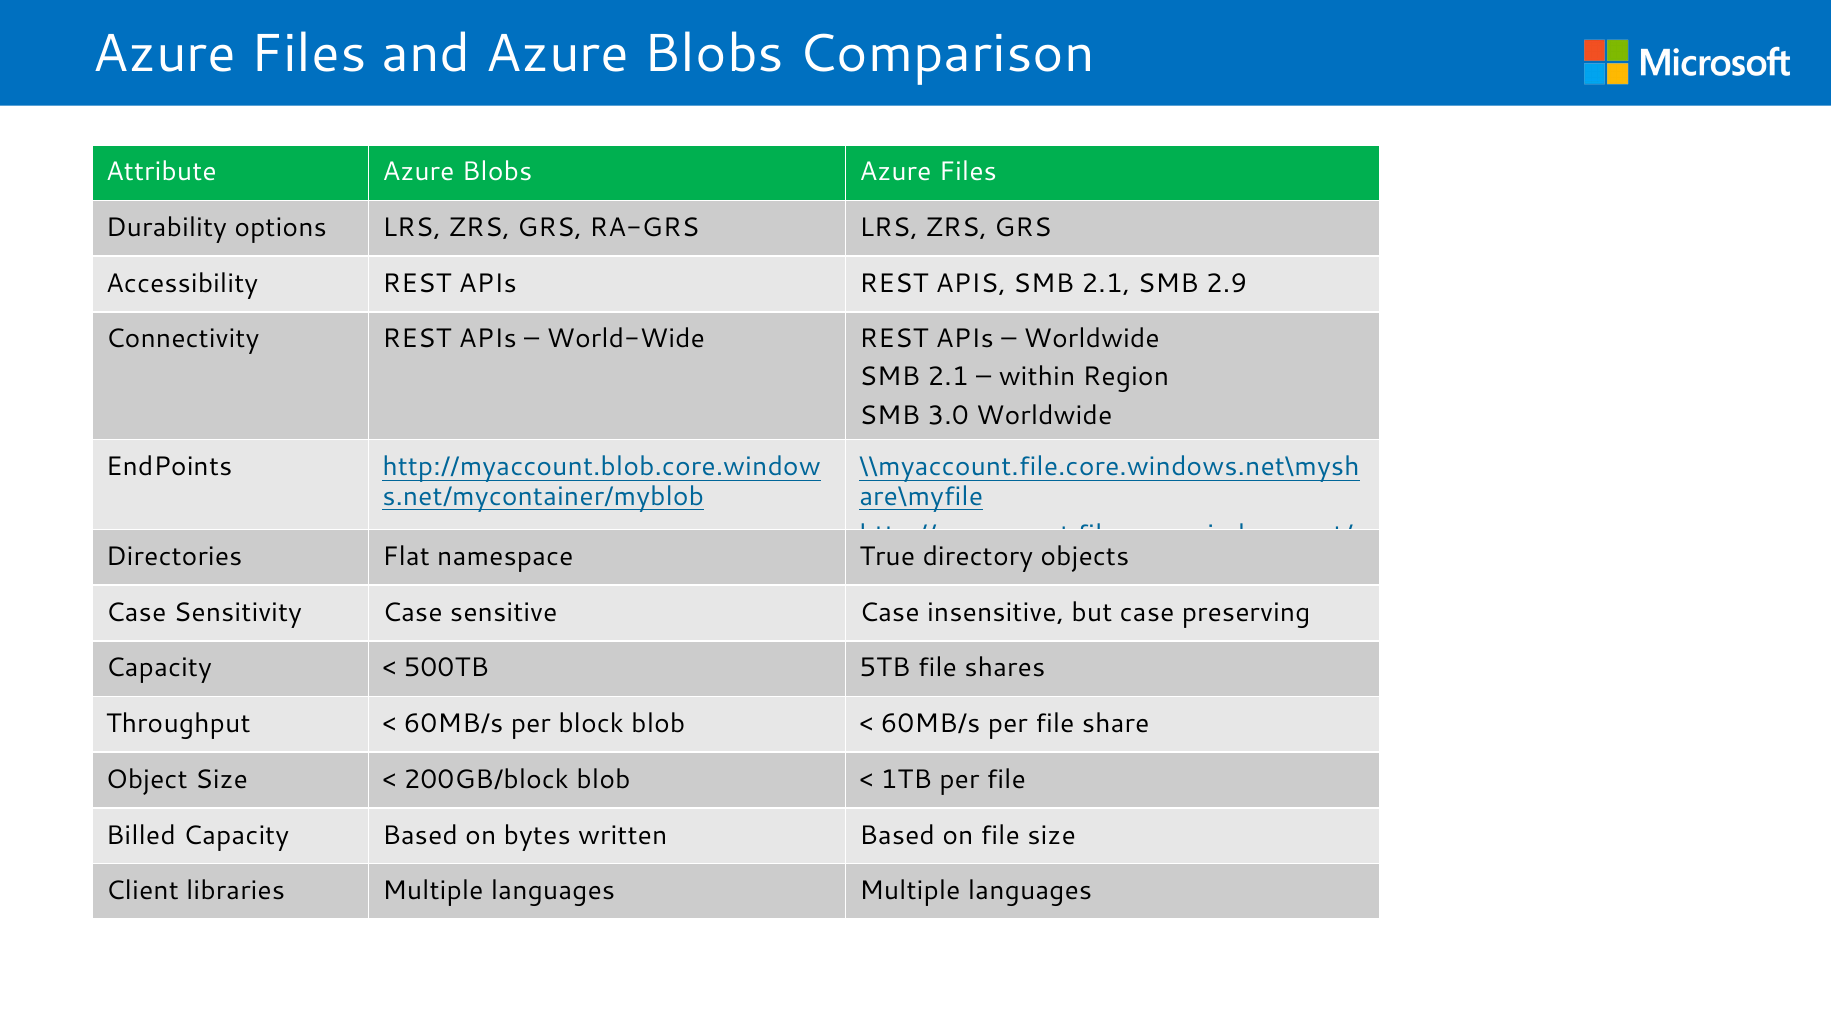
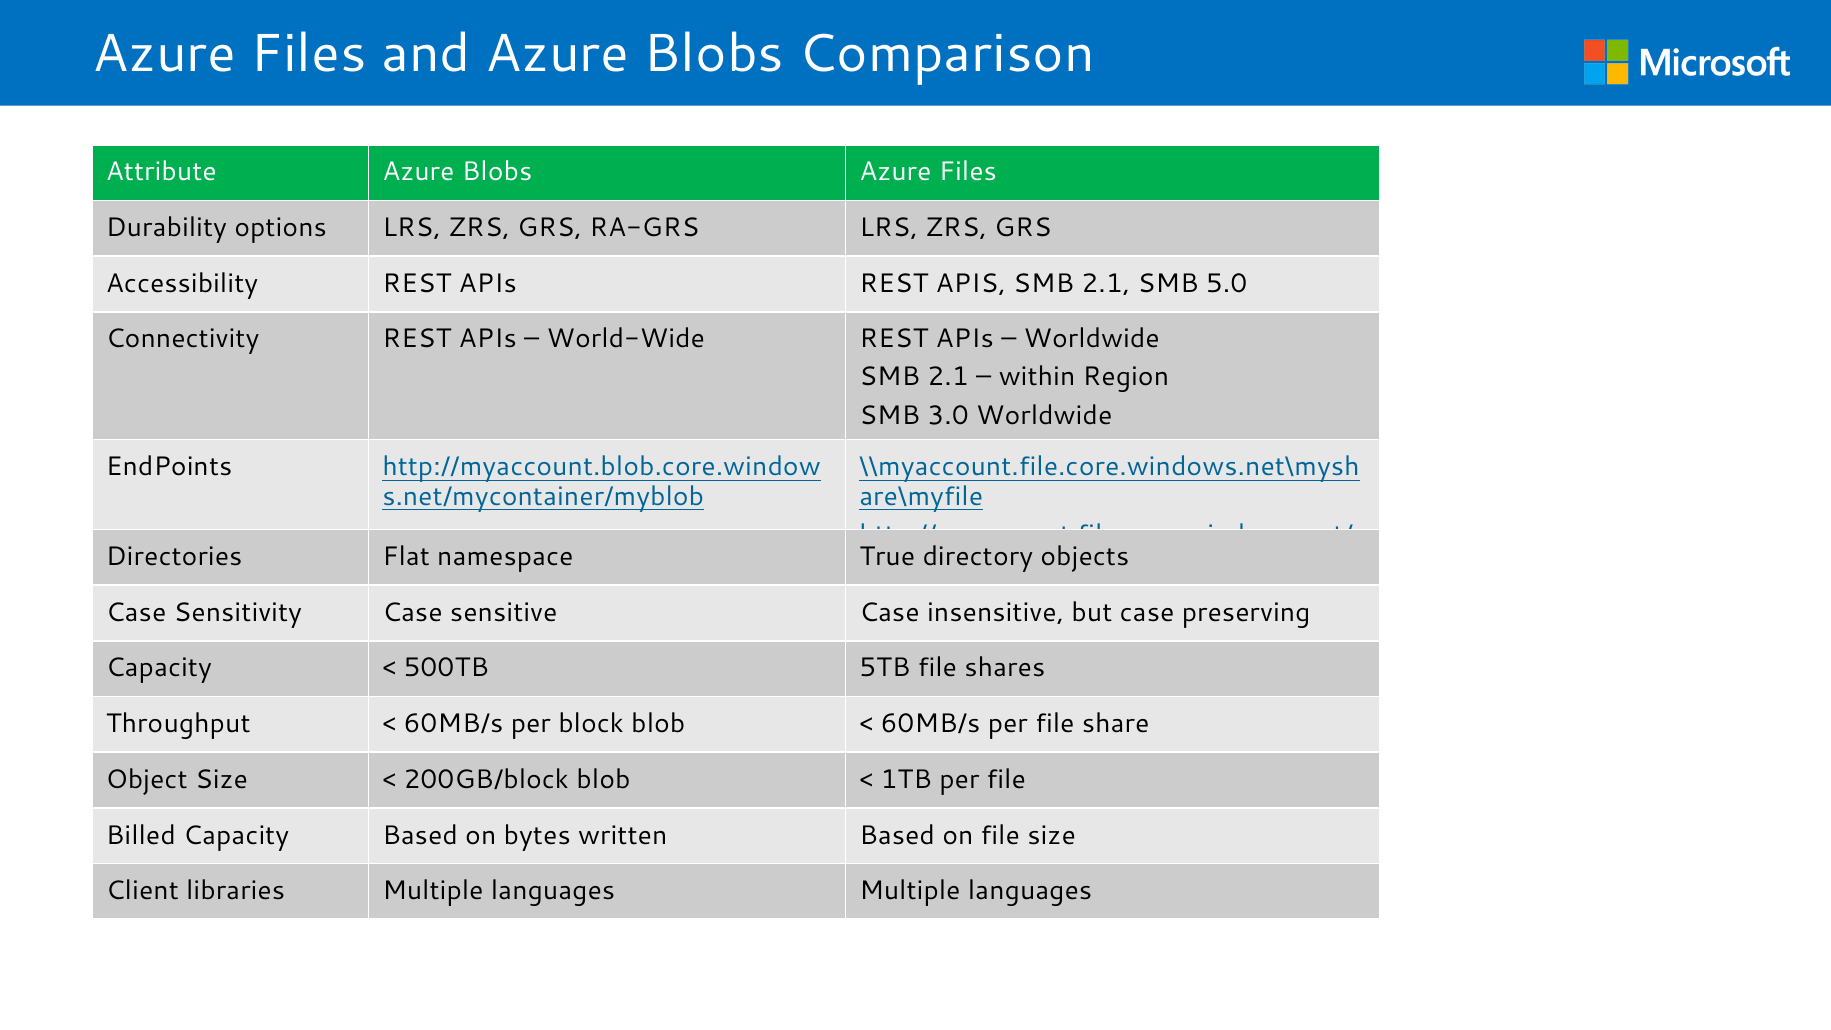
2.9: 2.9 -> 5.0 (1227, 283)
